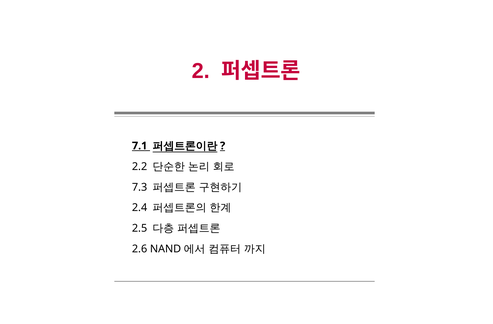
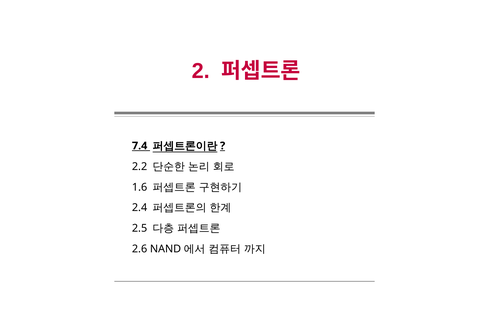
7.1: 7.1 -> 7.4 (140, 146)
7.3: 7.3 -> 1.6 (140, 187)
